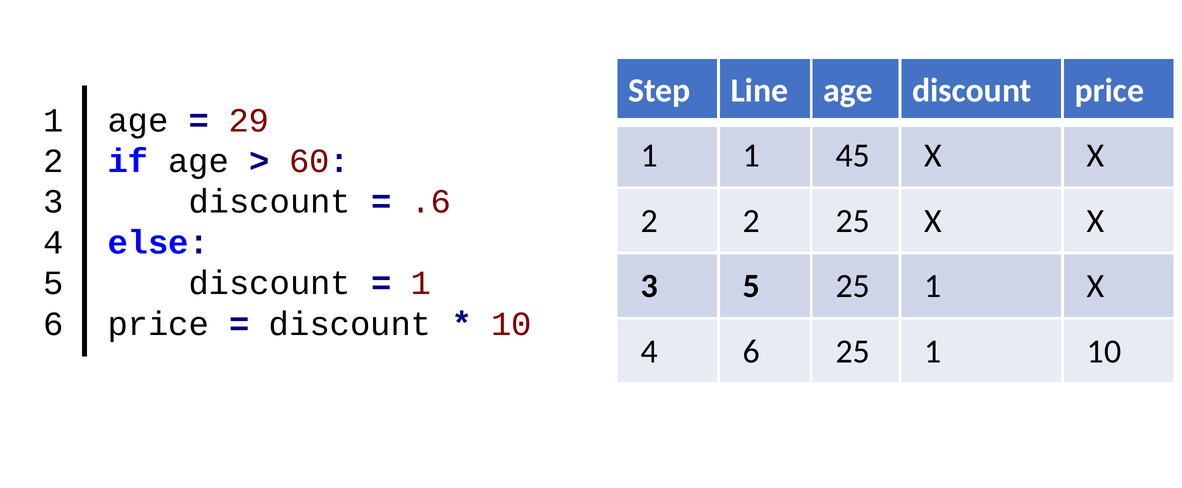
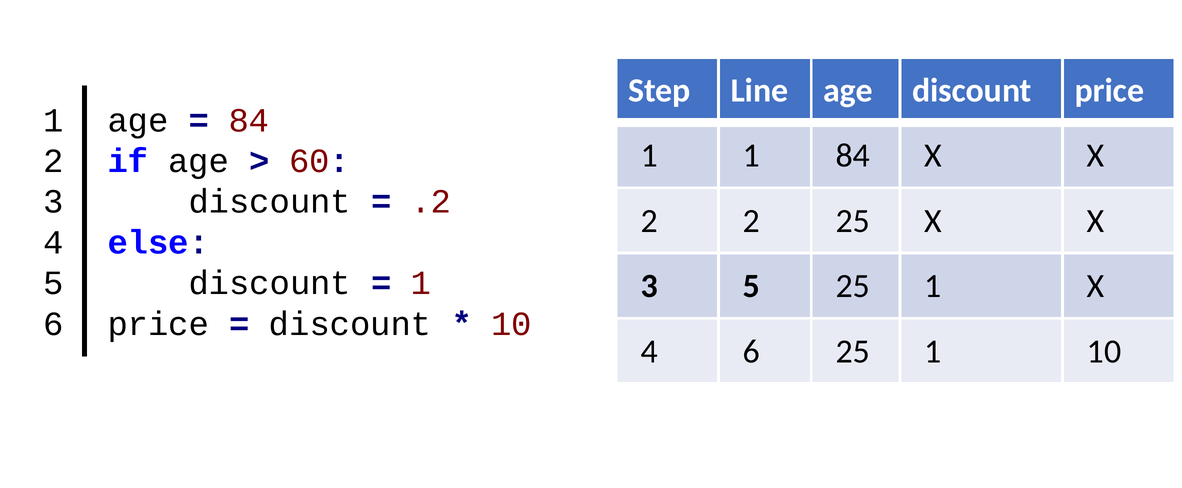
29: 29 -> 84 (249, 120)
1 45: 45 -> 84 (853, 156)
.6: .6 -> .2 (431, 202)
